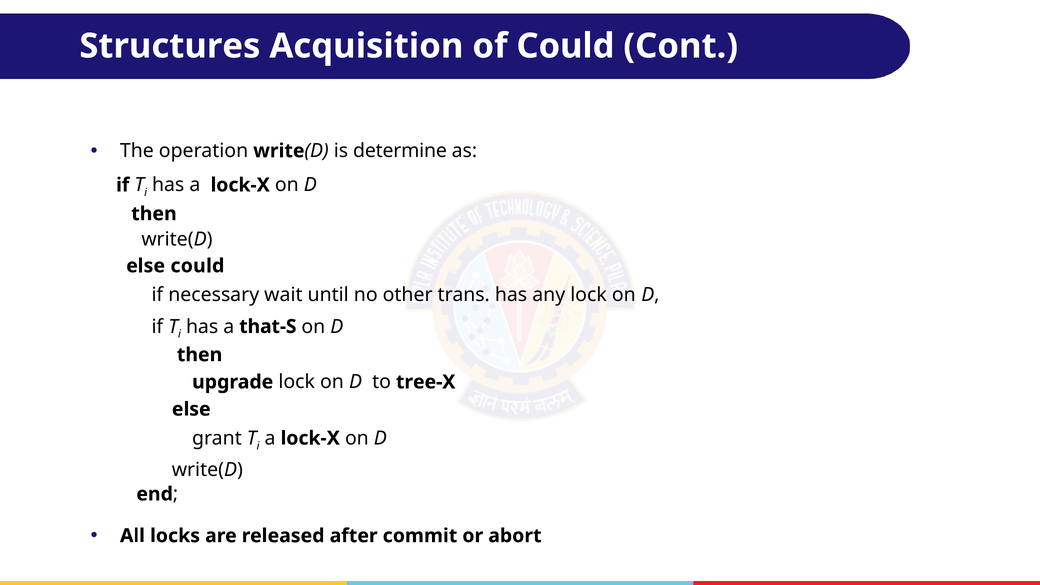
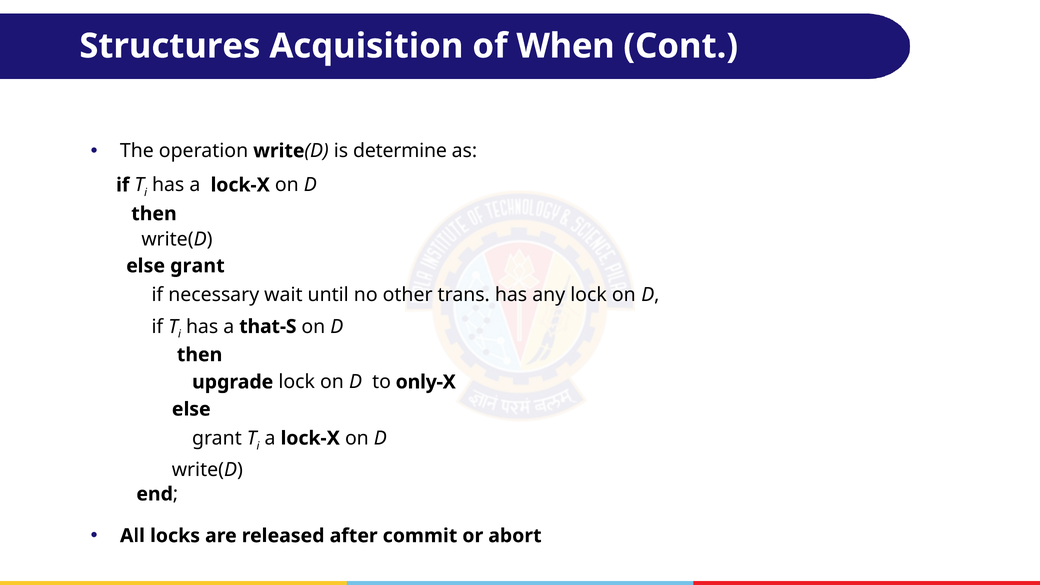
of Could: Could -> When (566, 46)
could: could -> grant (197, 266)
tree-X: tree-X -> only-X (426, 382)
